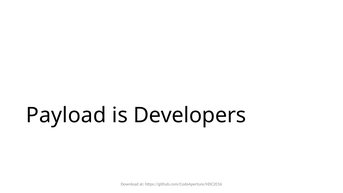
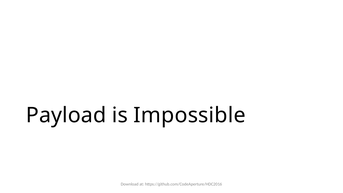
Developers: Developers -> Impossible (190, 115)
